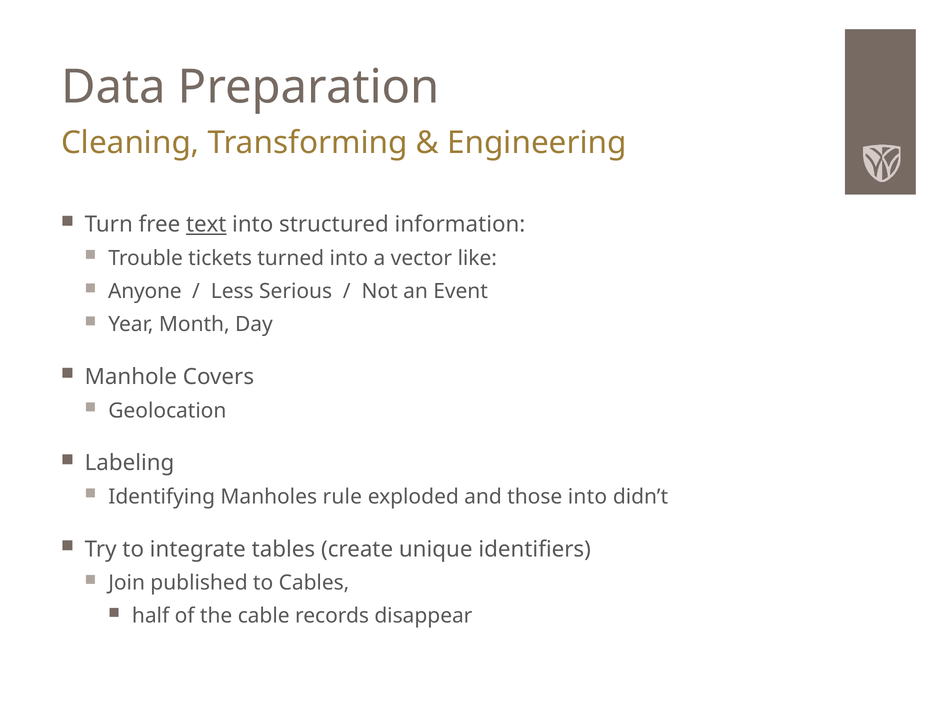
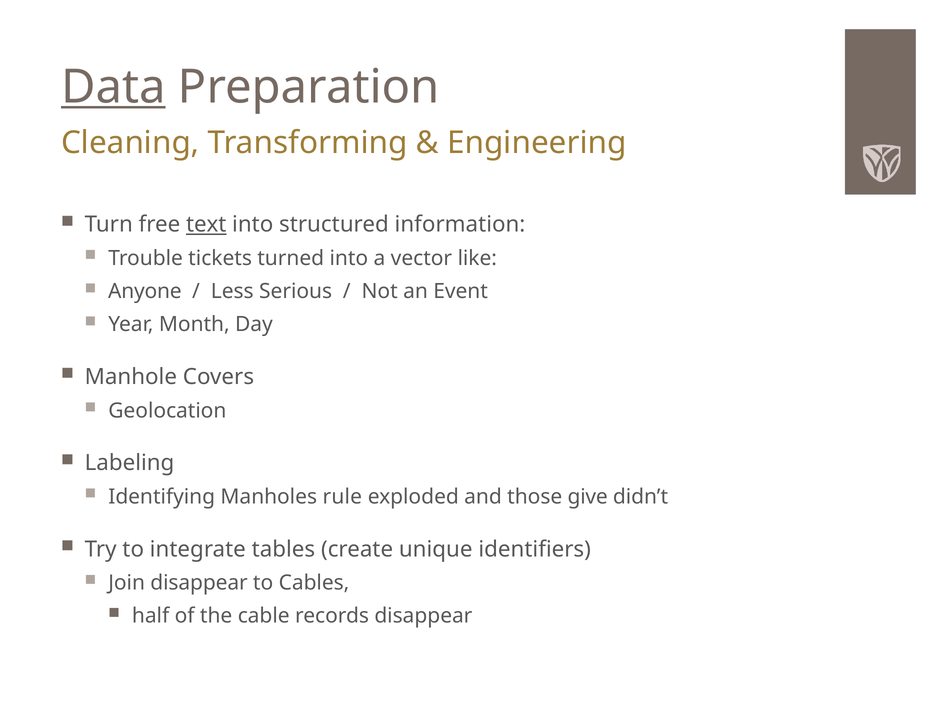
Data underline: none -> present (113, 87)
those into: into -> give (588, 497)
Join published: published -> disappear (199, 583)
